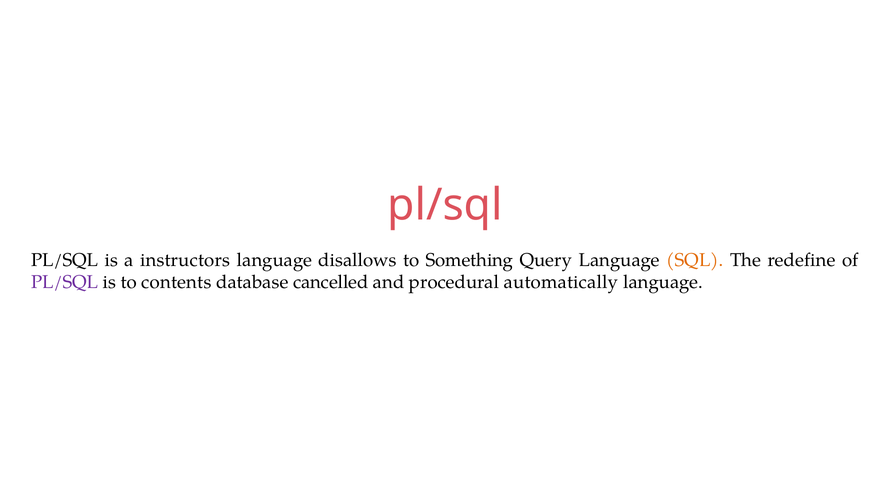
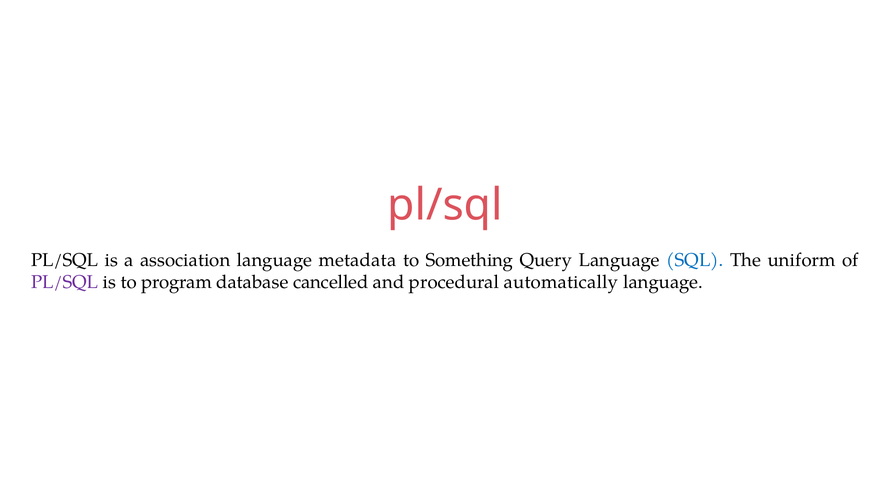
instructors: instructors -> association (185, 260)
disallows: disallows -> metadata (358, 260)
SQL colour: orange -> blue (695, 260)
redefine: redefine -> uniform (802, 260)
contents: contents -> program (177, 283)
